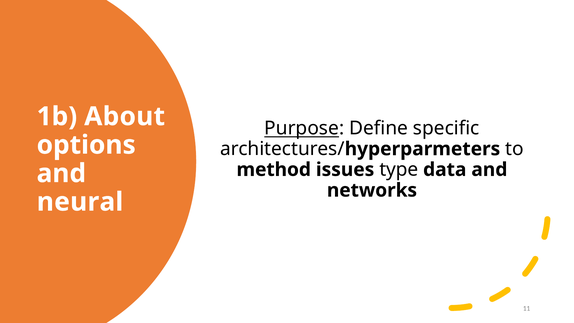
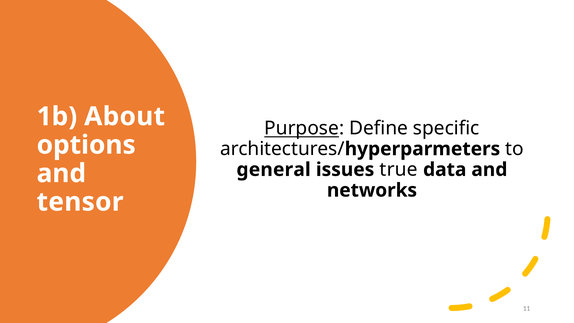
method: method -> general (274, 170)
type: type -> true (399, 170)
neural: neural -> tensor (80, 202)
